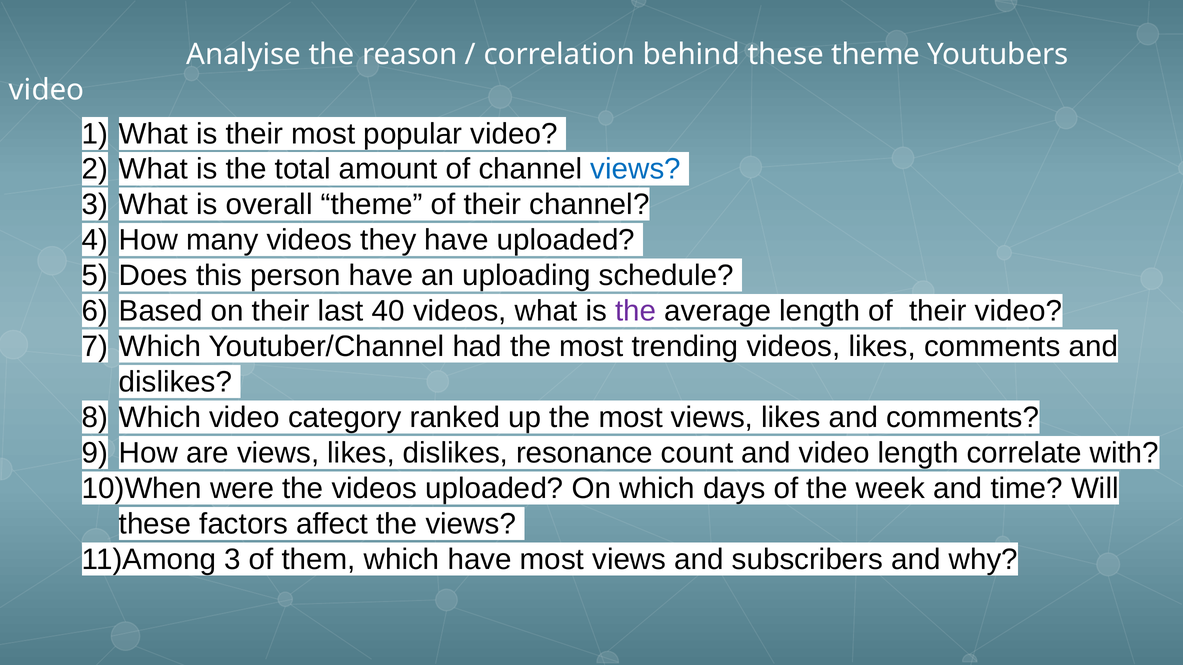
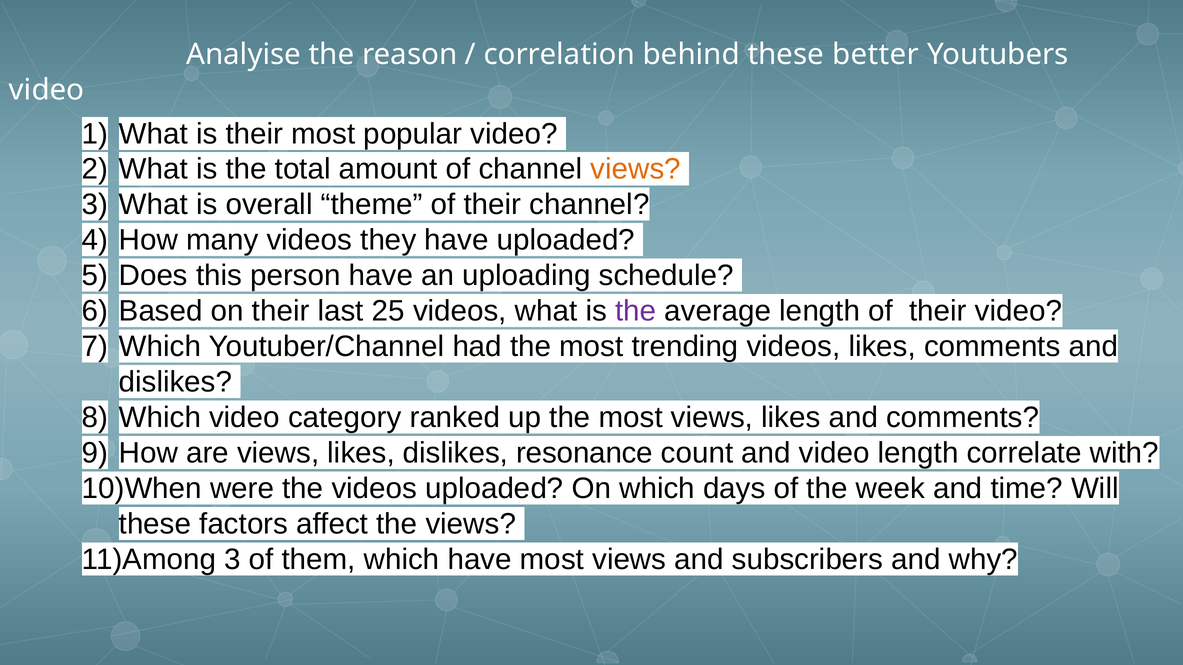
these theme: theme -> better (875, 54)
views colour: blue -> orange (636, 169)
40: 40 -> 25 (388, 311)
